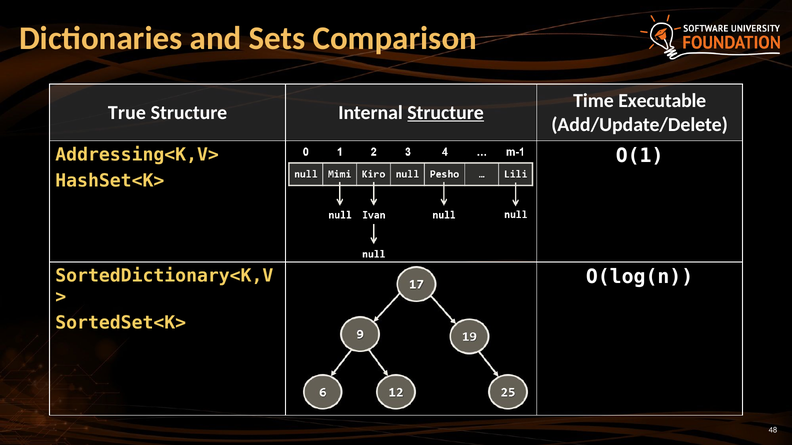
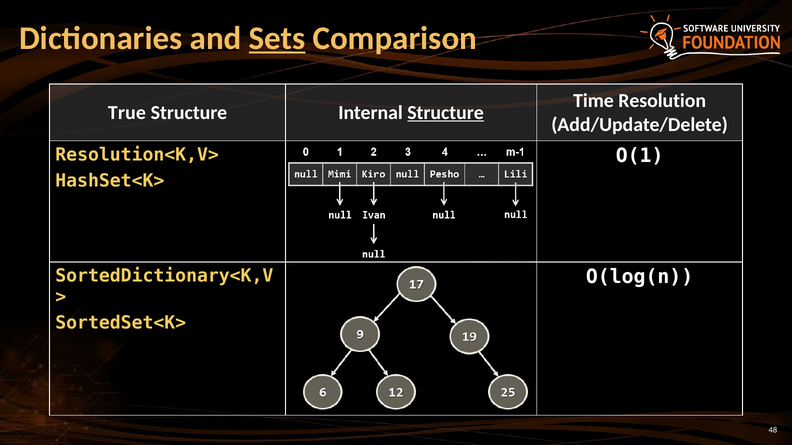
Sets underline: none -> present (277, 38)
Executable: Executable -> Resolution (662, 101)
Addressing<K,V>: Addressing<K,V> -> Resolution<K,V> (137, 155)
